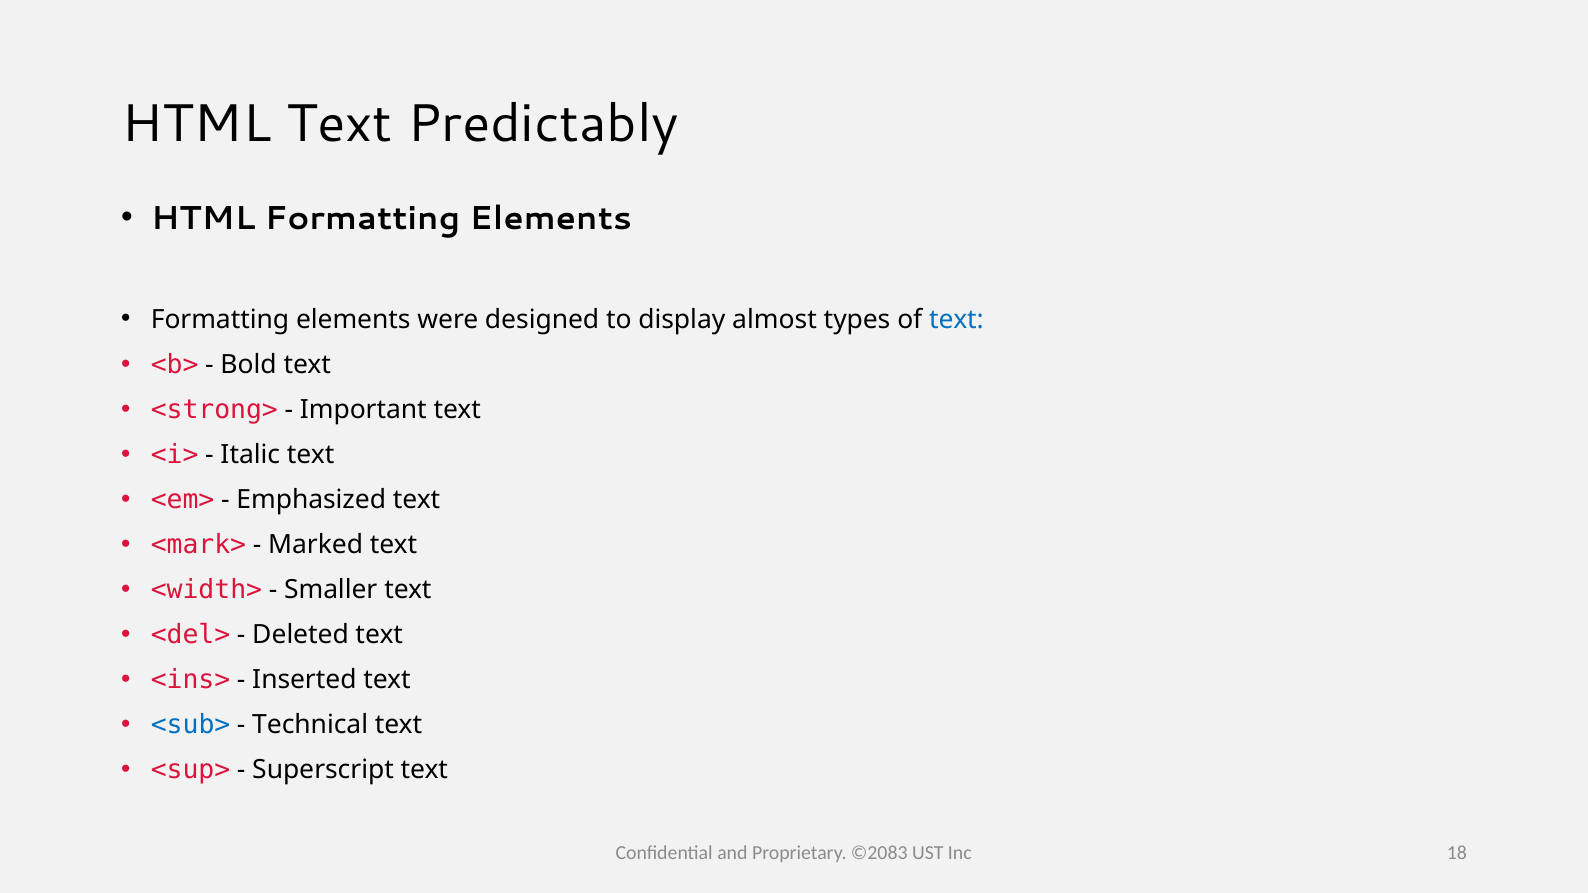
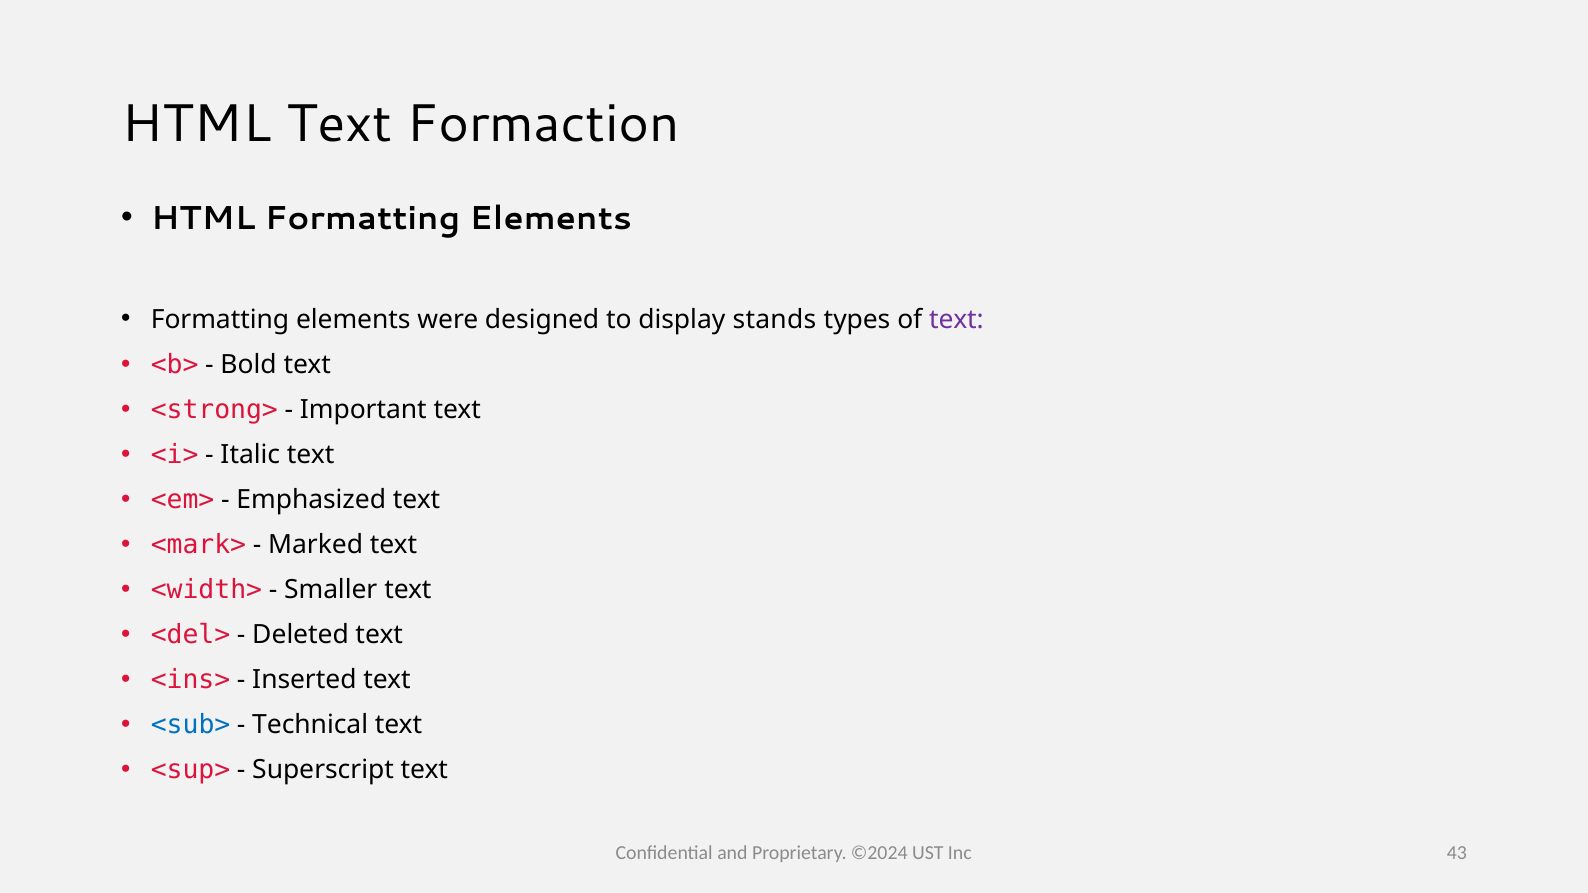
Predictably: Predictably -> Formaction (543, 124)
almost: almost -> stands (774, 319)
text colour: blue -> purple (956, 319)
©2083: ©2083 -> ©2024 (879, 853)
18: 18 -> 43 (1457, 853)
